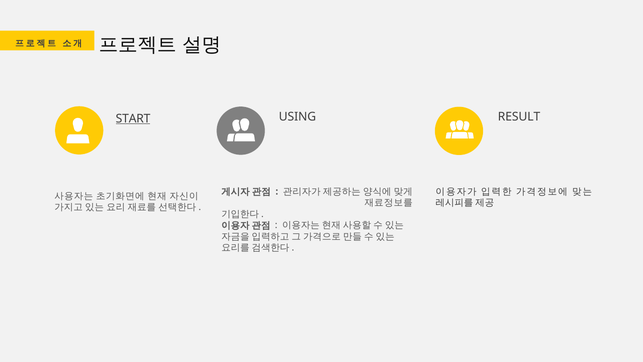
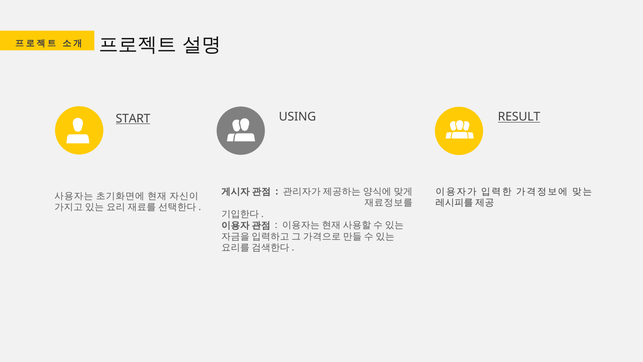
RESULT underline: none -> present (519, 117)
